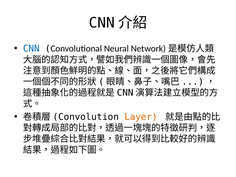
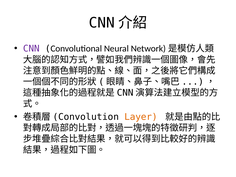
CNN colour: blue -> purple (31, 49)
